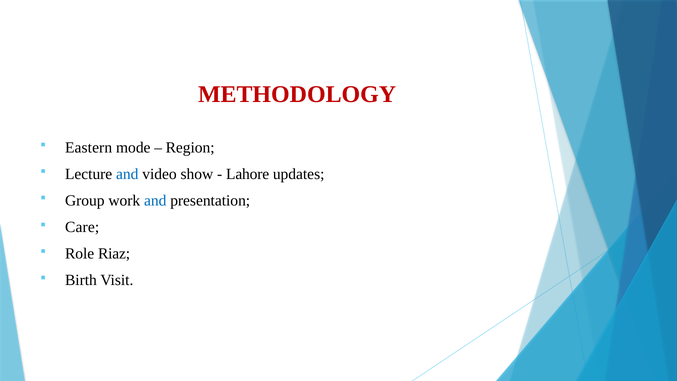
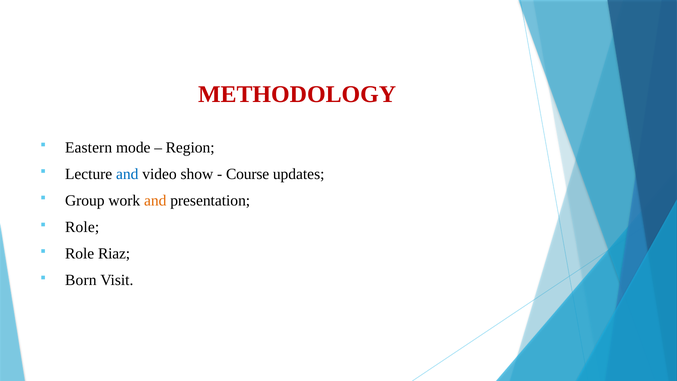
Lahore: Lahore -> Course (248, 174)
and colour: blue -> orange (155, 200)
Care: Care -> Role (82, 227)
Birth: Birth -> Born (81, 280)
